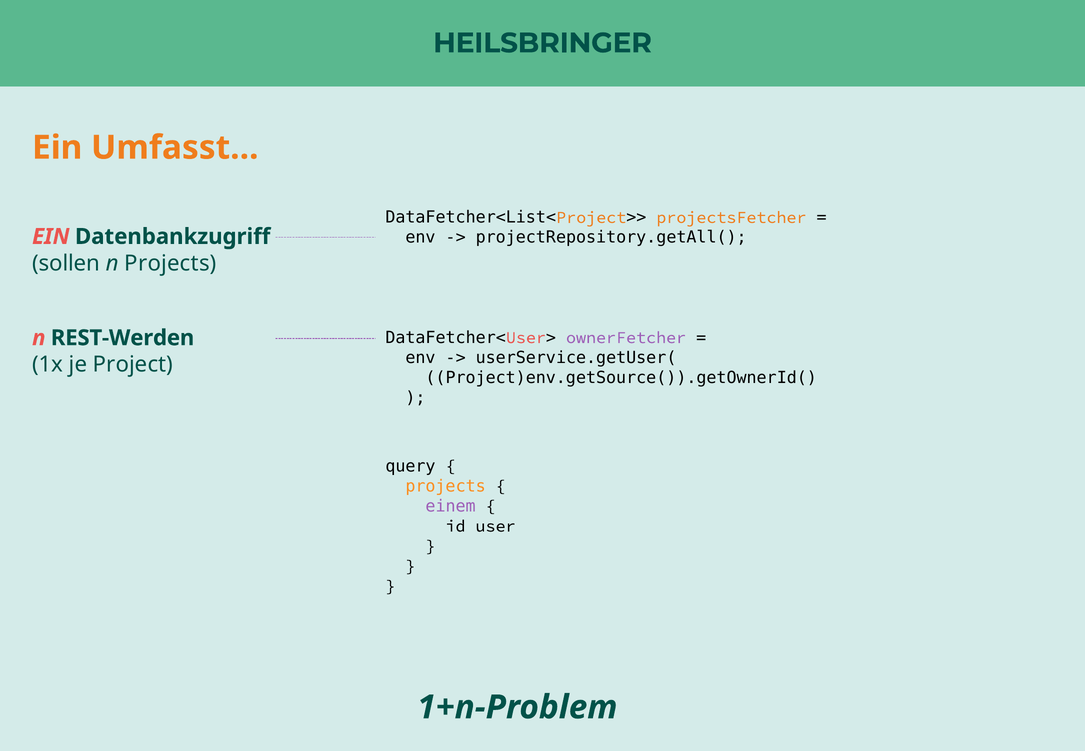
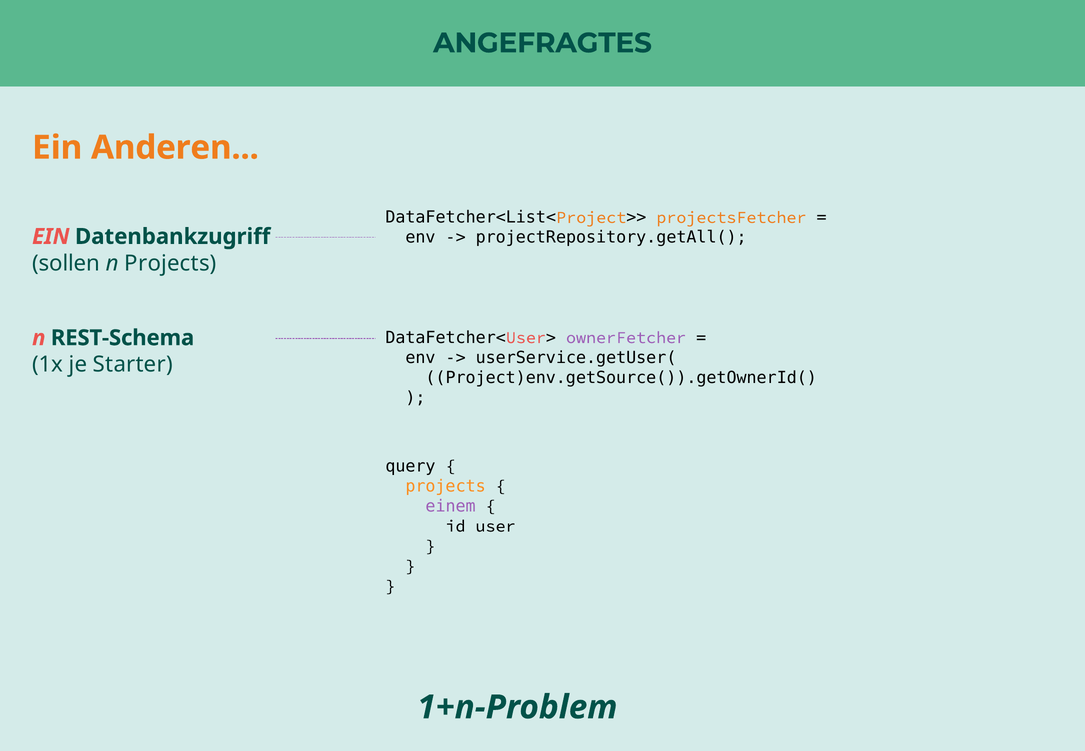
HEILSBRINGER: HEILSBRINGER -> ANGEFRAGTES (543, 43)
Umfasst: Umfasst -> Anderen (175, 148)
REST-Werden: REST-Werden -> REST-Schema (123, 338)
je Project: Project -> Starter (133, 365)
